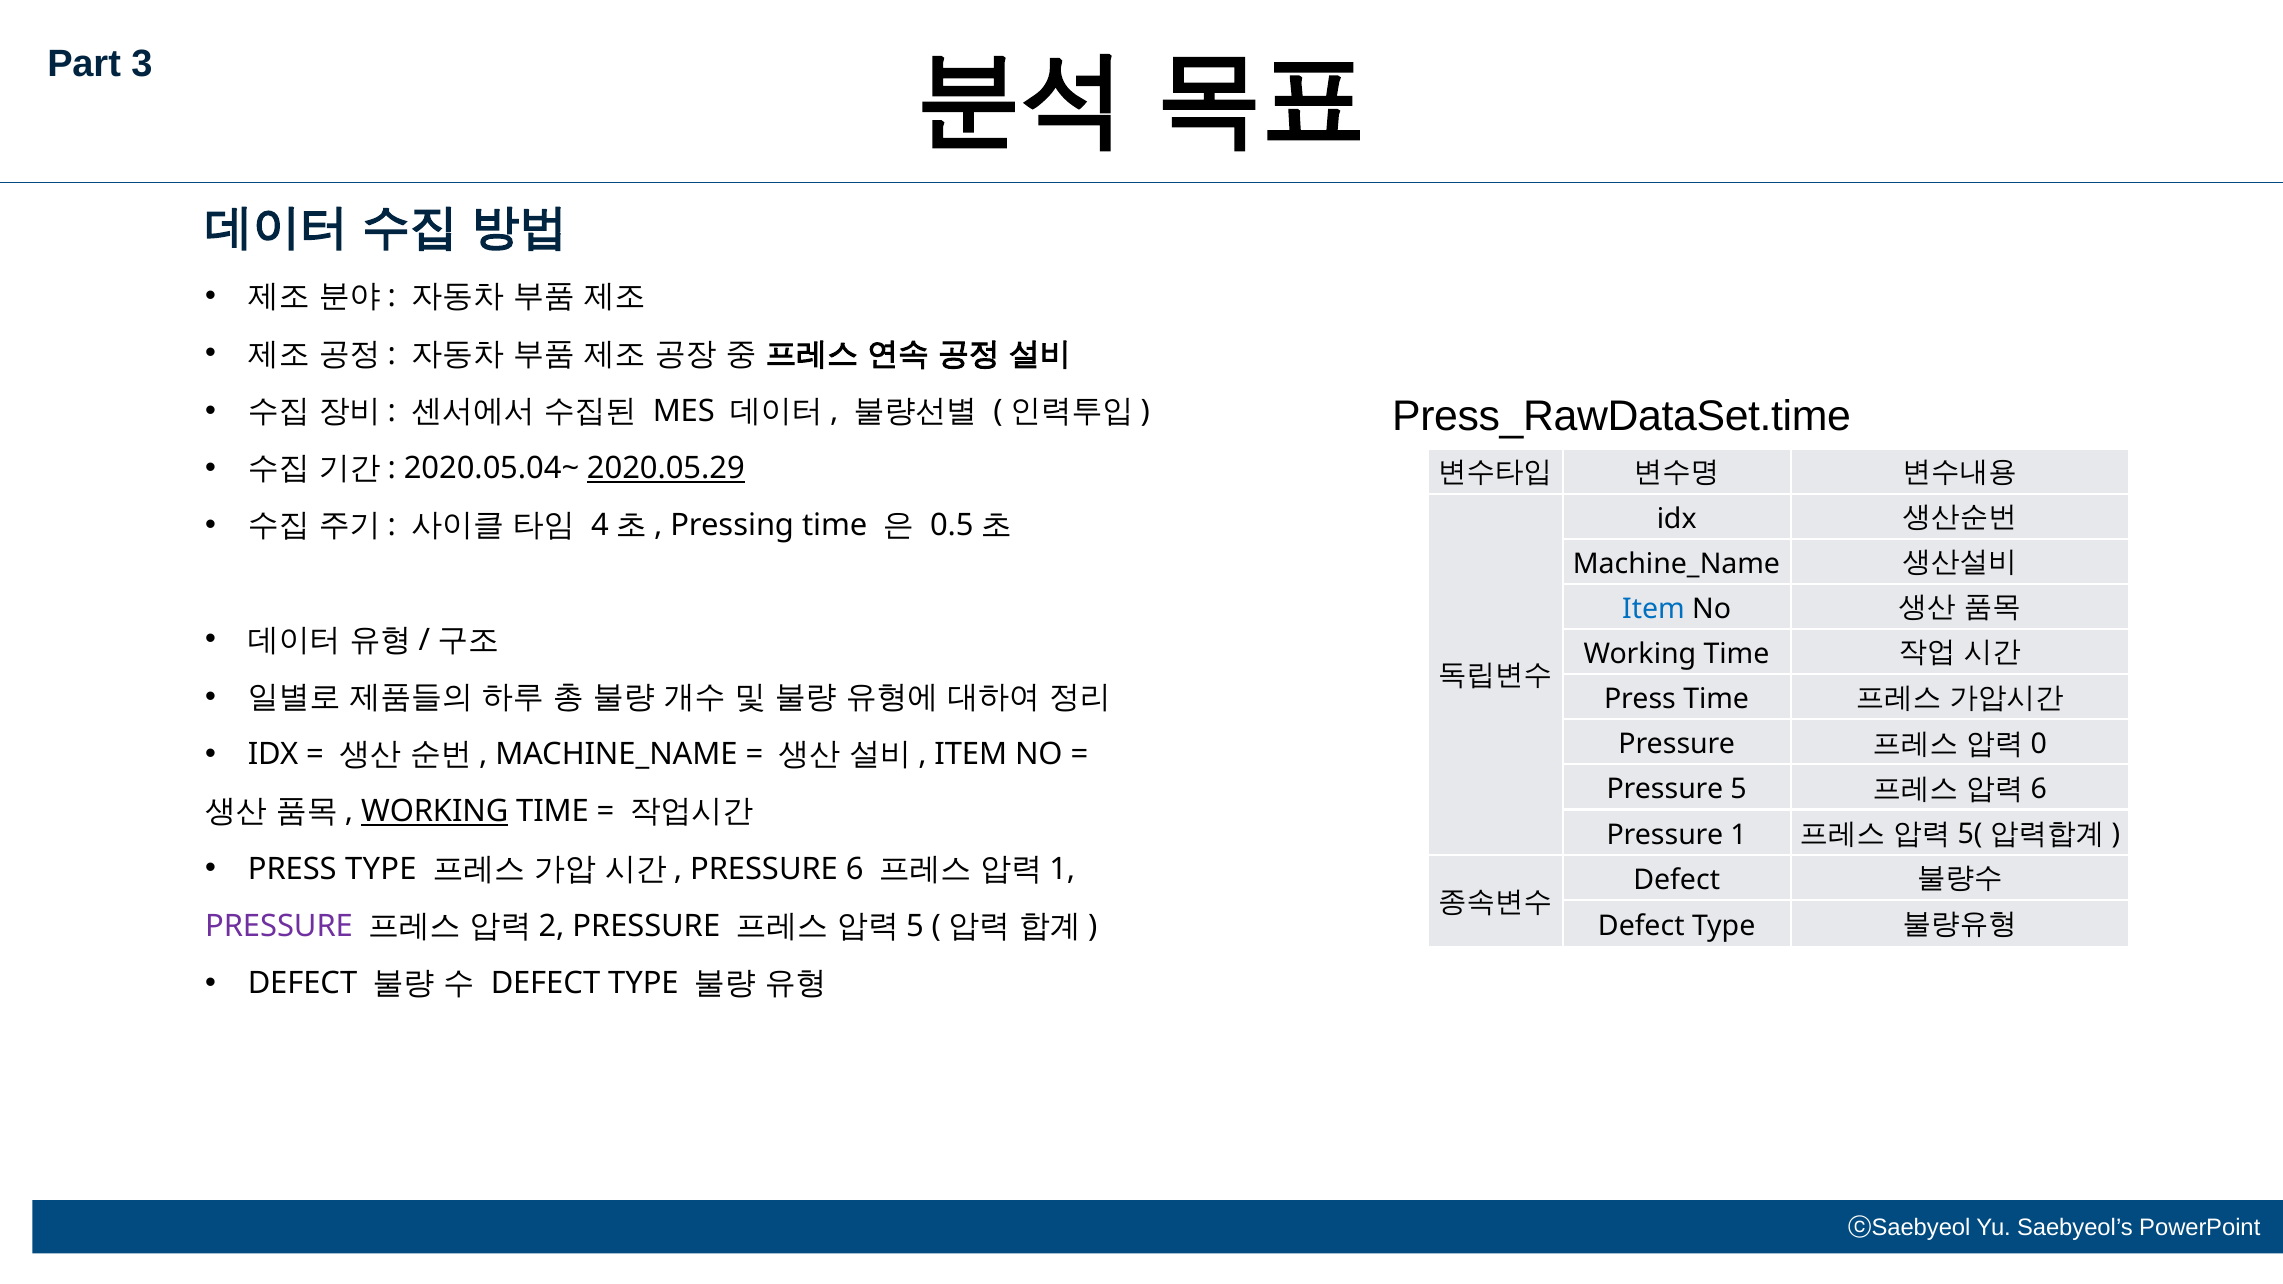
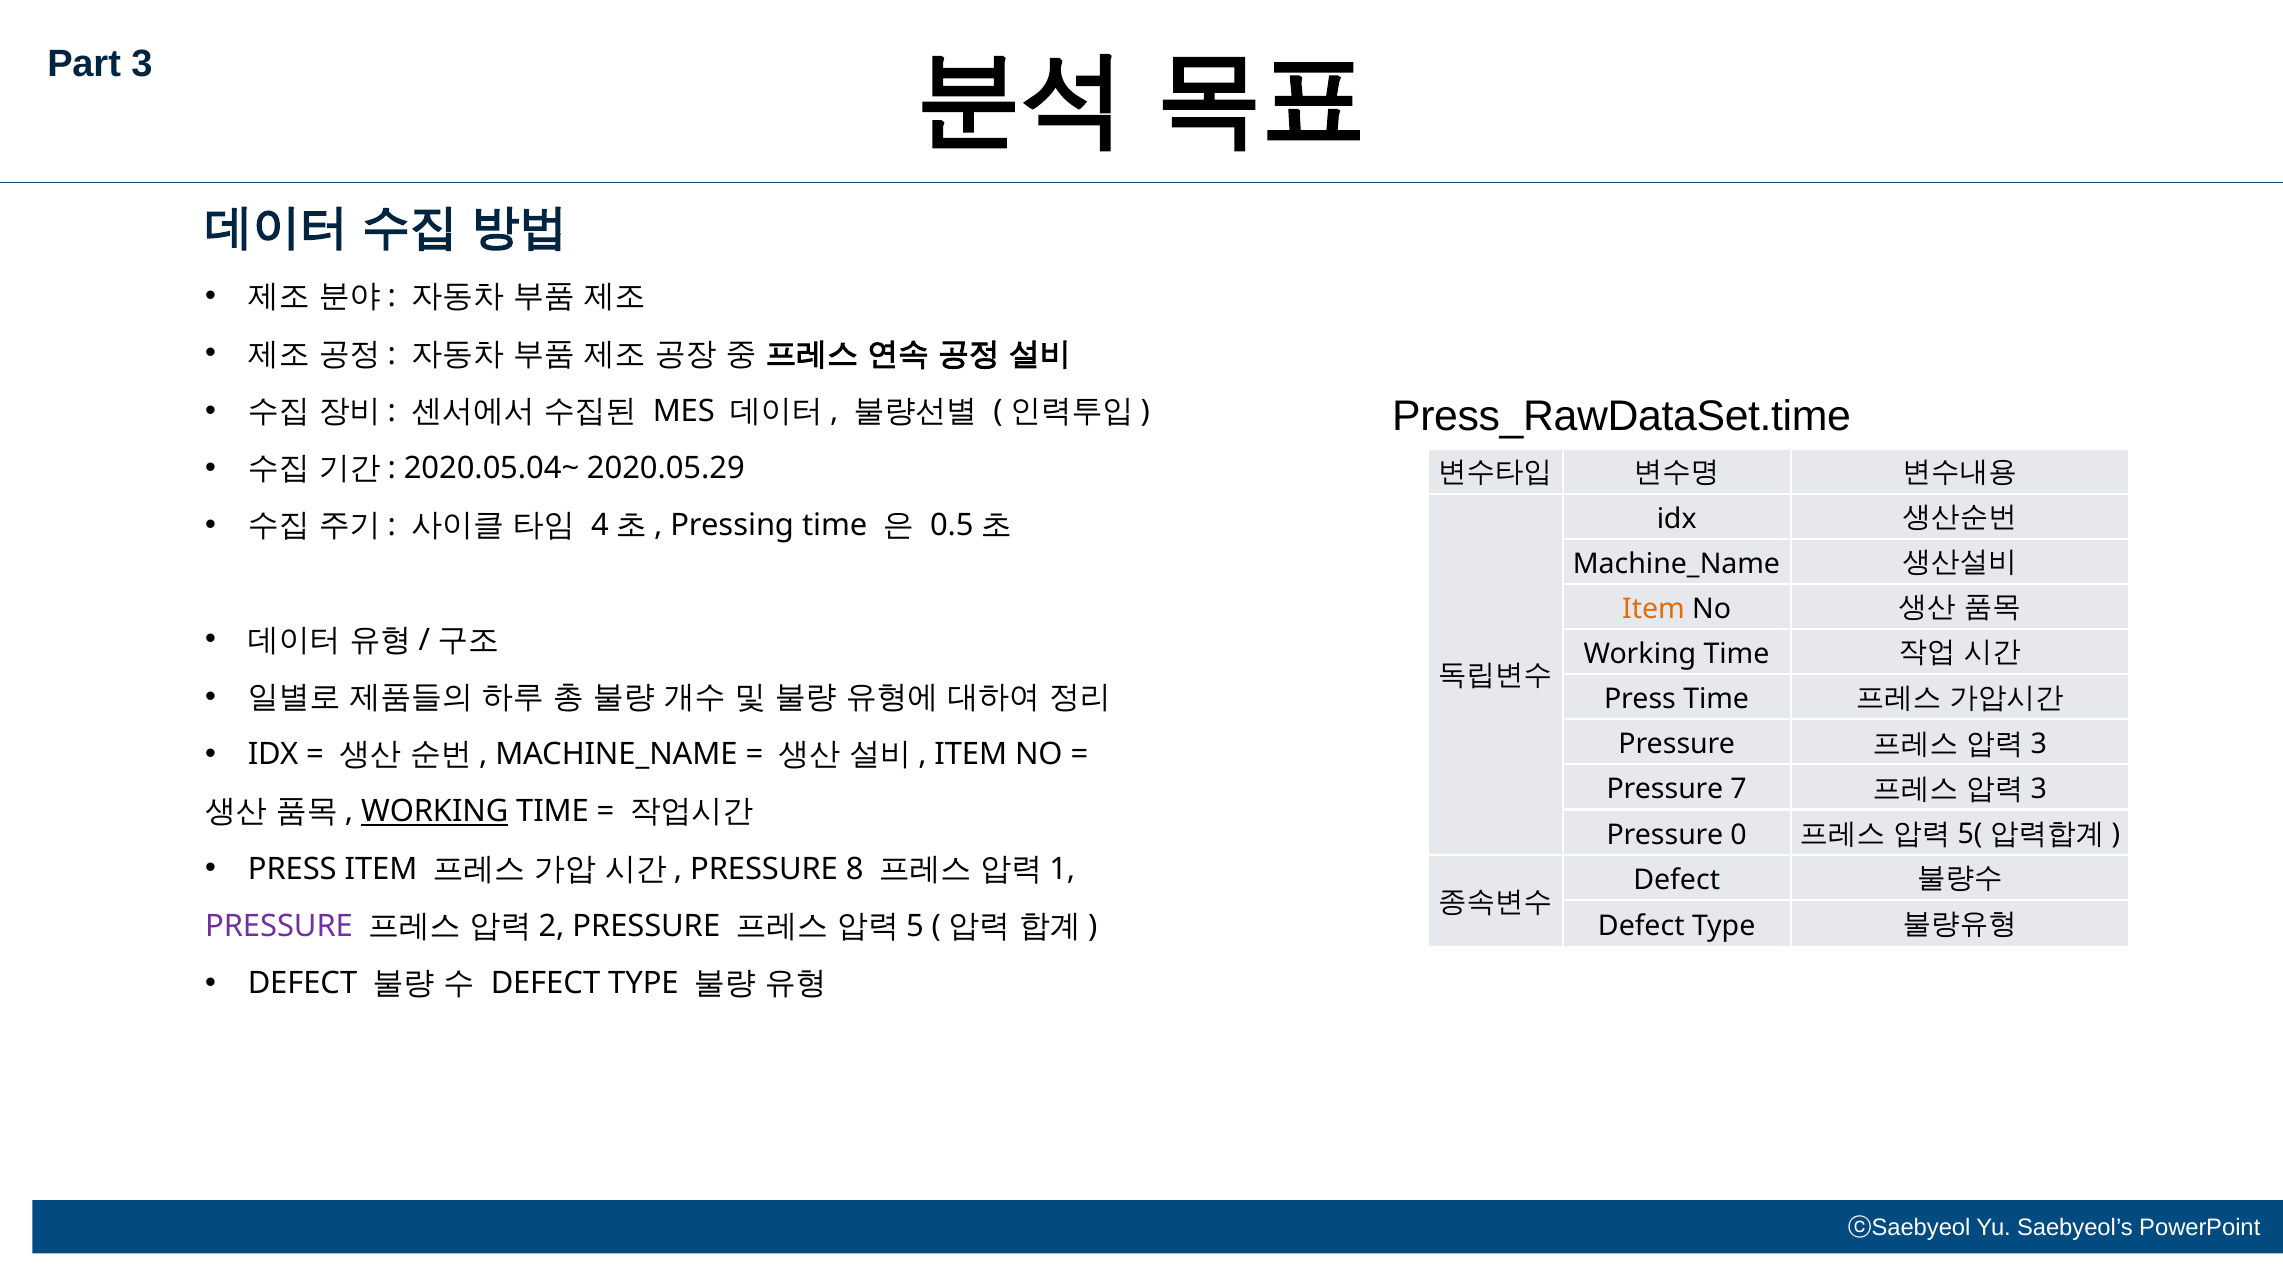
2020.05.29 underline: present -> none (666, 468)
Item colour: blue -> orange (1654, 609)
0: 0 -> 3 (2039, 744)
5: 5 -> 7 (1739, 790)
6: 6 -> 3 (2039, 789)
1: 1 -> 0 (1739, 835)
PRESS TYPE: TYPE -> ITEM (381, 869)
PRESSURE 6: 6 -> 8 (855, 869)
